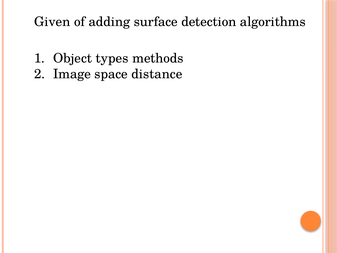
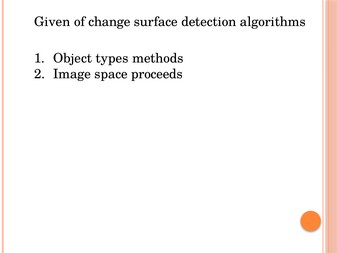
adding: adding -> change (109, 22)
distance: distance -> proceeds (157, 74)
